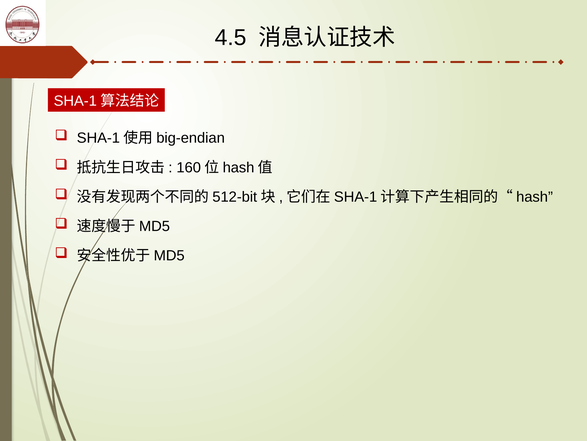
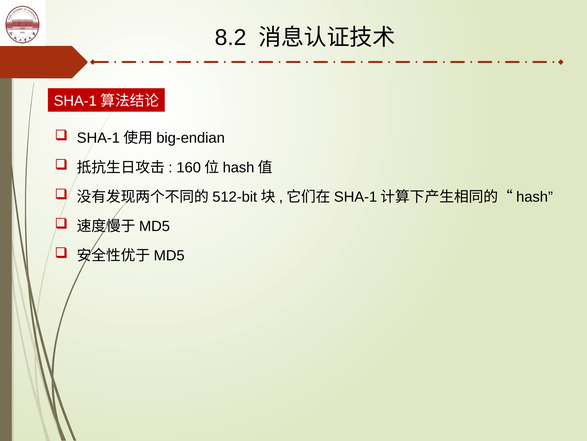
4.5: 4.5 -> 8.2 (231, 37)
